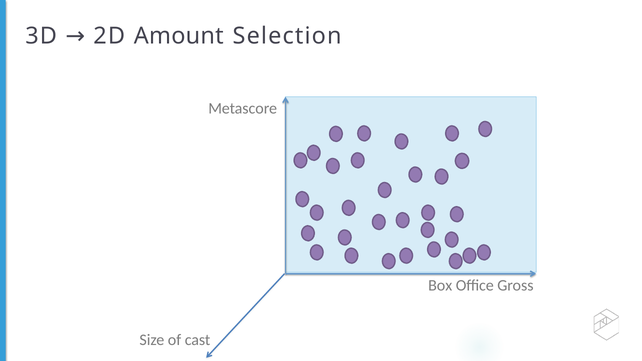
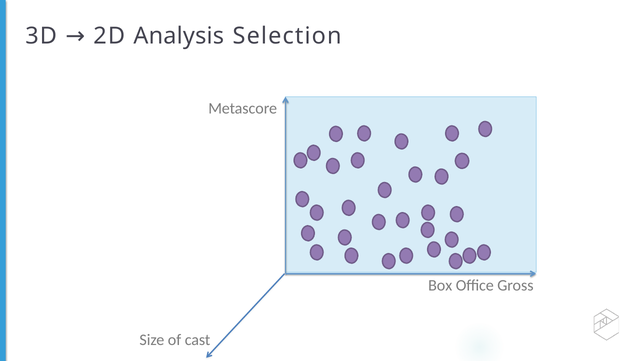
Amount: Amount -> Analysis (179, 36)
